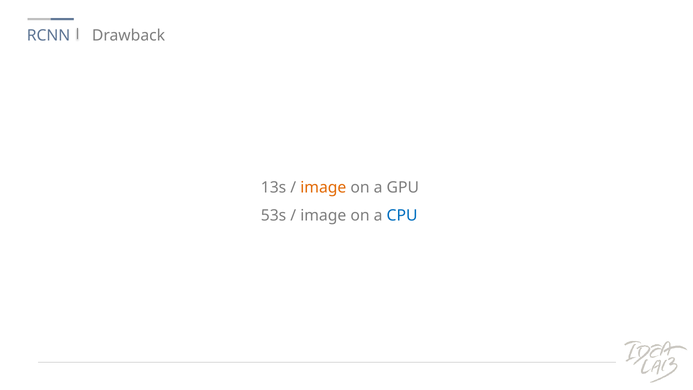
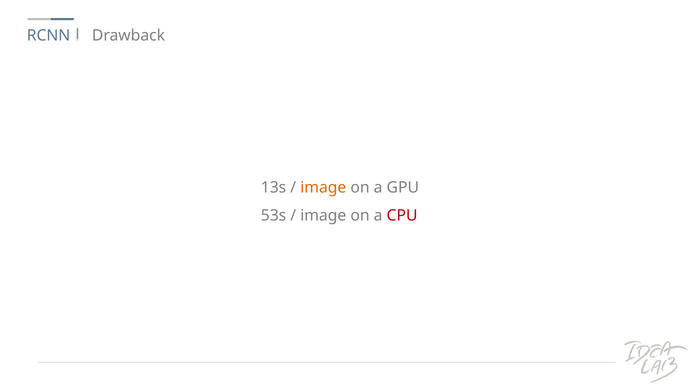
CPU colour: blue -> red (402, 216)
